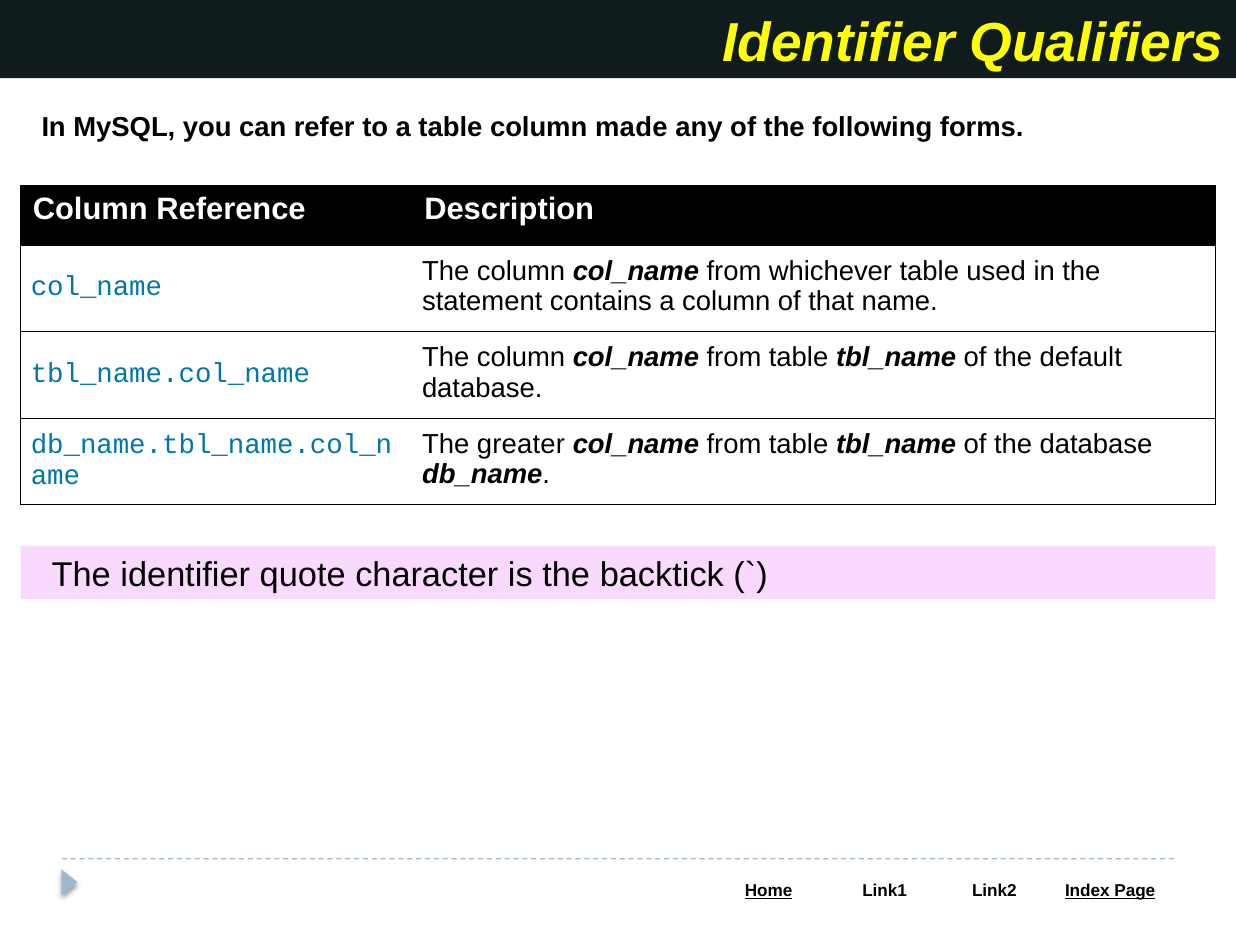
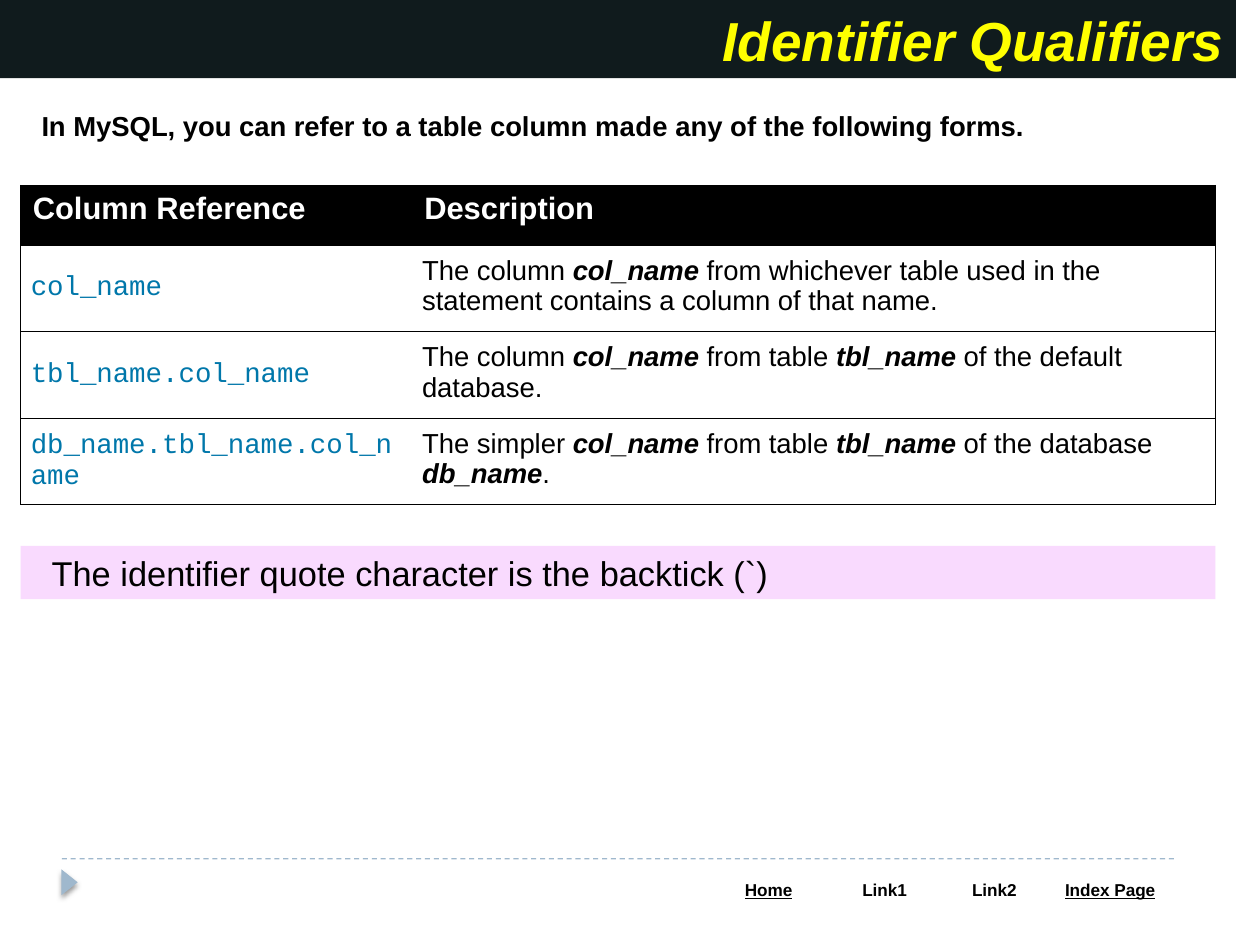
greater: greater -> simpler (521, 444)
